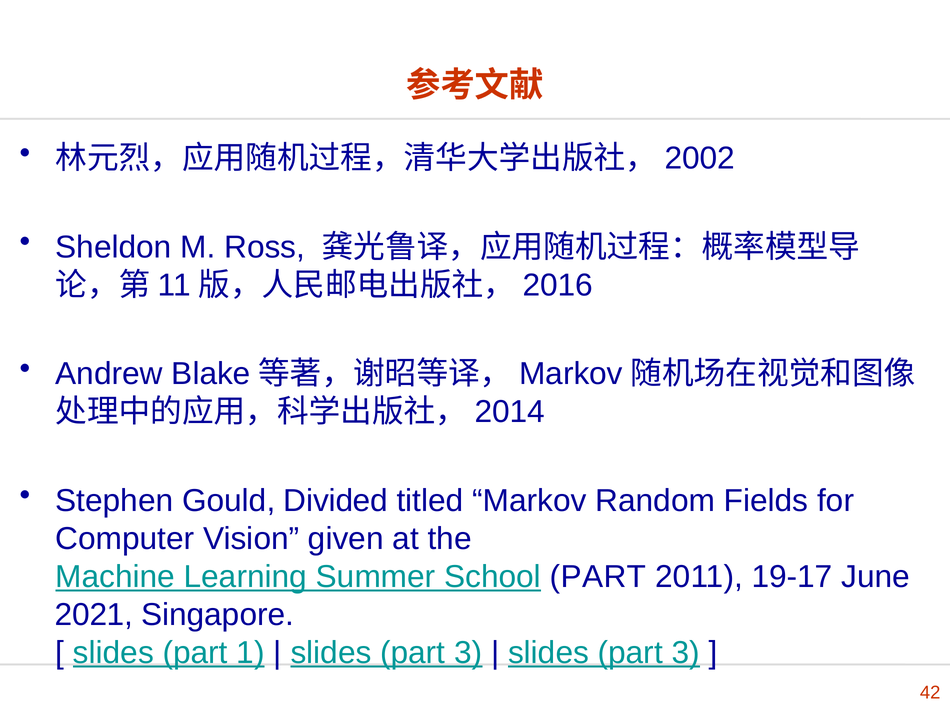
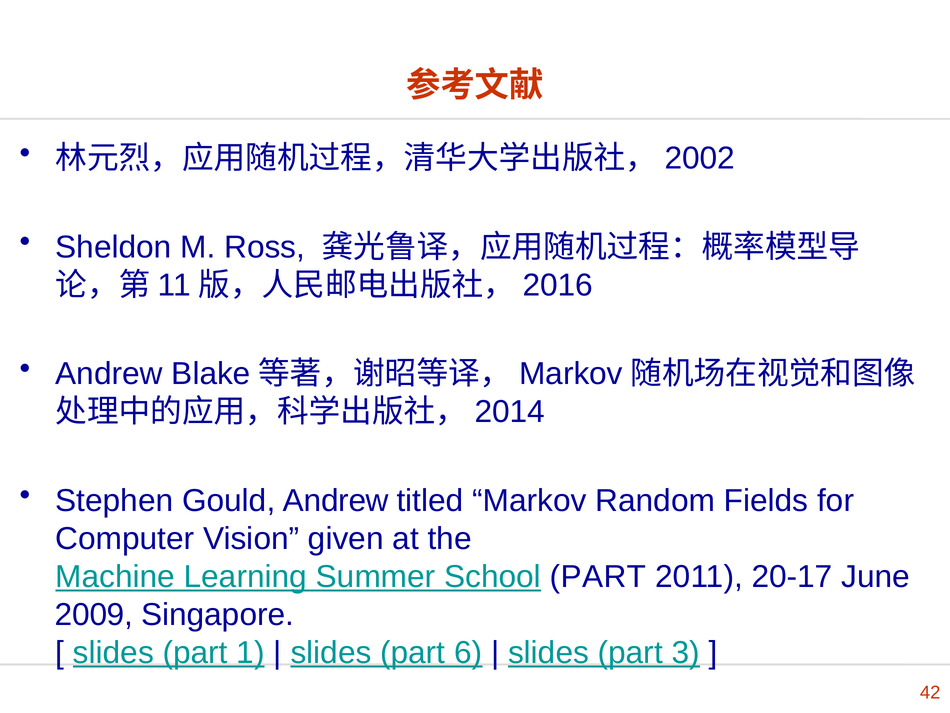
Gould Divided: Divided -> Andrew (336, 500)
19-17: 19-17 -> 20-17 (792, 576)
2021: 2021 -> 2009 (94, 614)
3: 3 -> 6 (468, 652)
